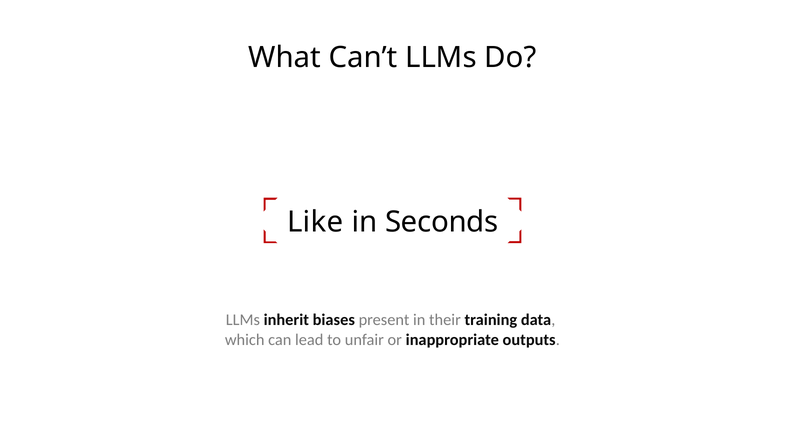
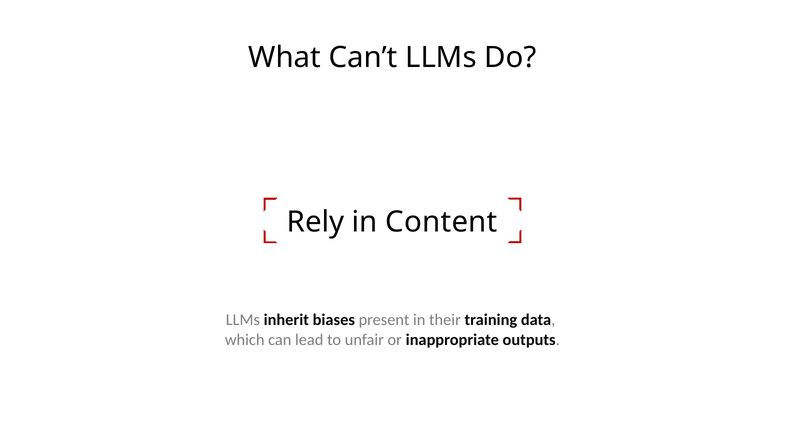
Like: Like -> Rely (315, 222)
Seconds: Seconds -> Content (441, 222)
